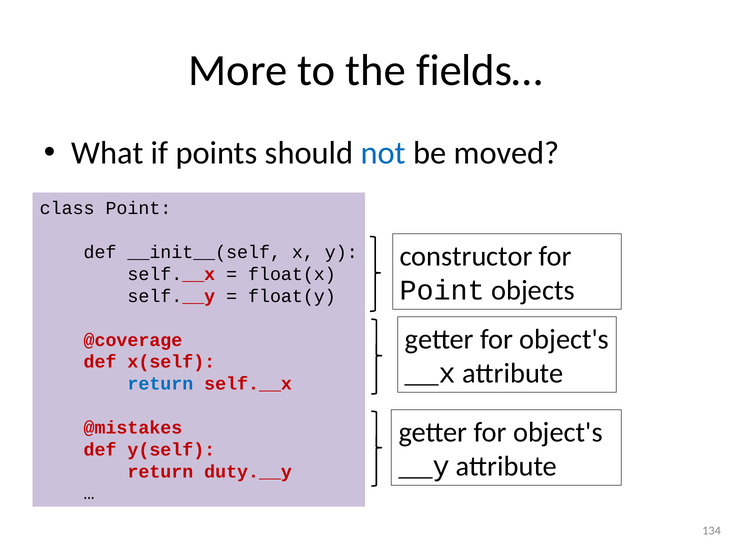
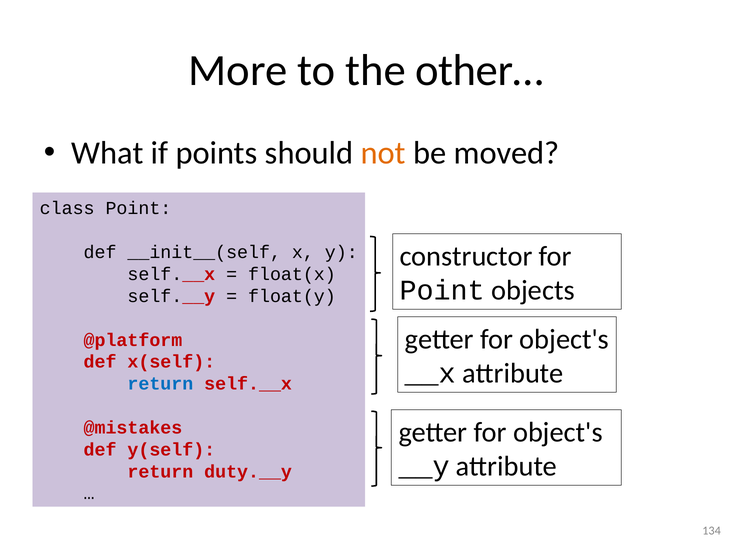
fields…: fields… -> other… (479, 71)
not colour: blue -> orange (383, 153)
@coverage: @coverage -> @platform (133, 340)
